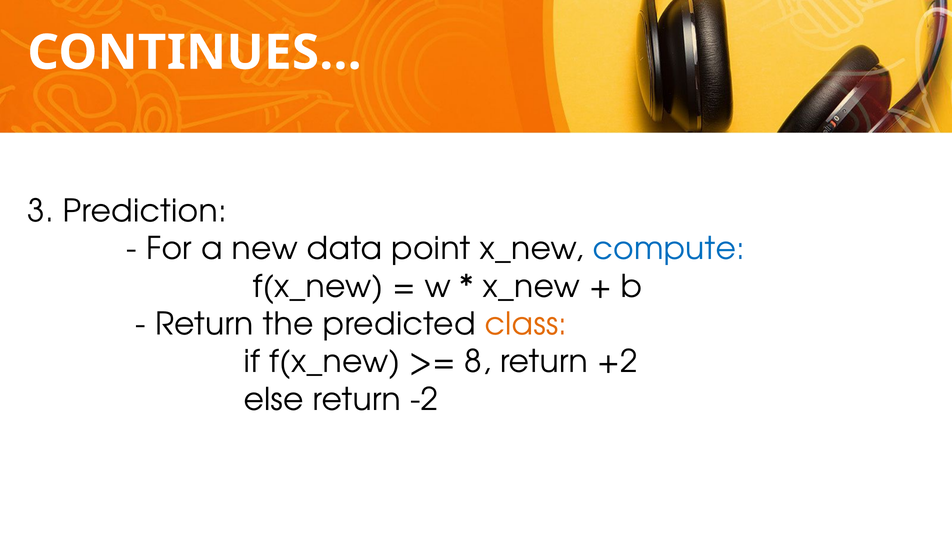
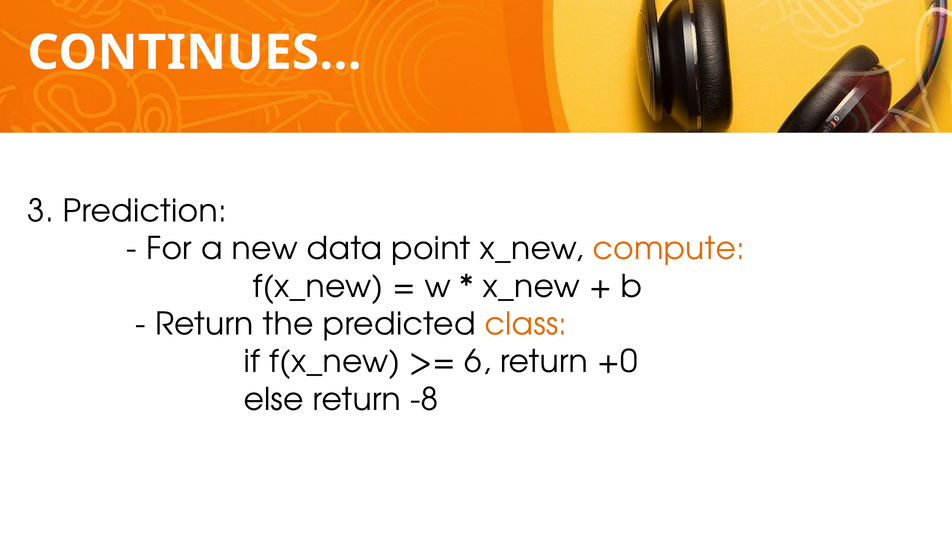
compute colour: blue -> orange (669, 249)
8: 8 -> 6 (478, 362)
+2: +2 -> +0 (617, 362)
-2: -2 -> -8 (424, 400)
